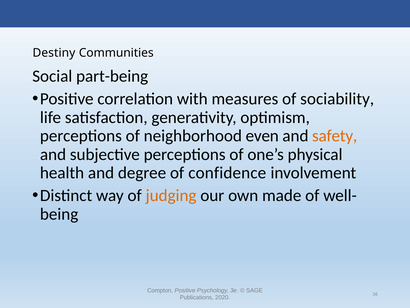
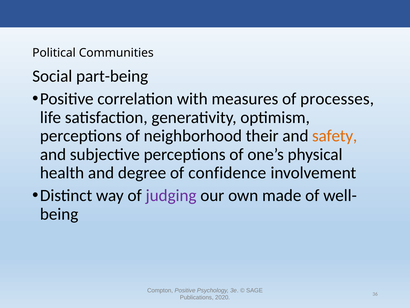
Destiny: Destiny -> Political (54, 53)
sociability: sociability -> processes (337, 99)
even: even -> their (262, 136)
judging colour: orange -> purple (171, 195)
